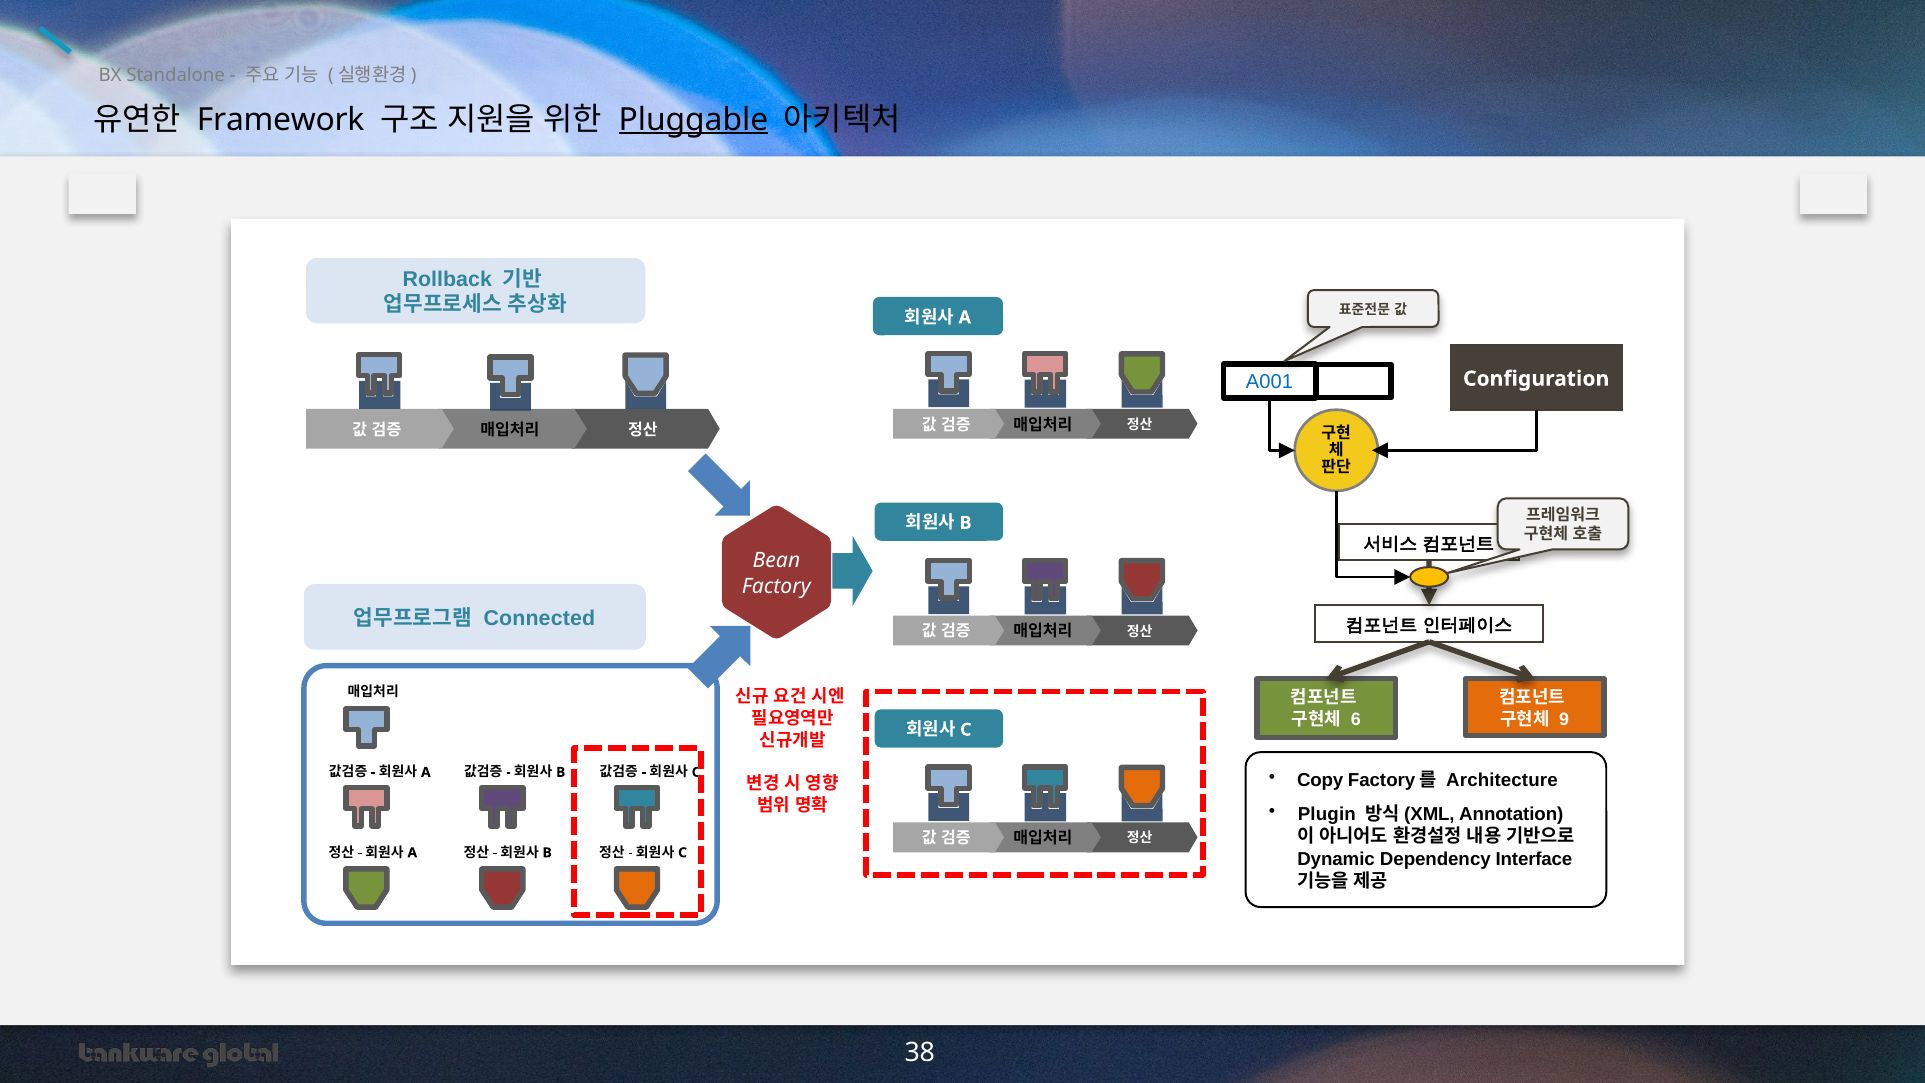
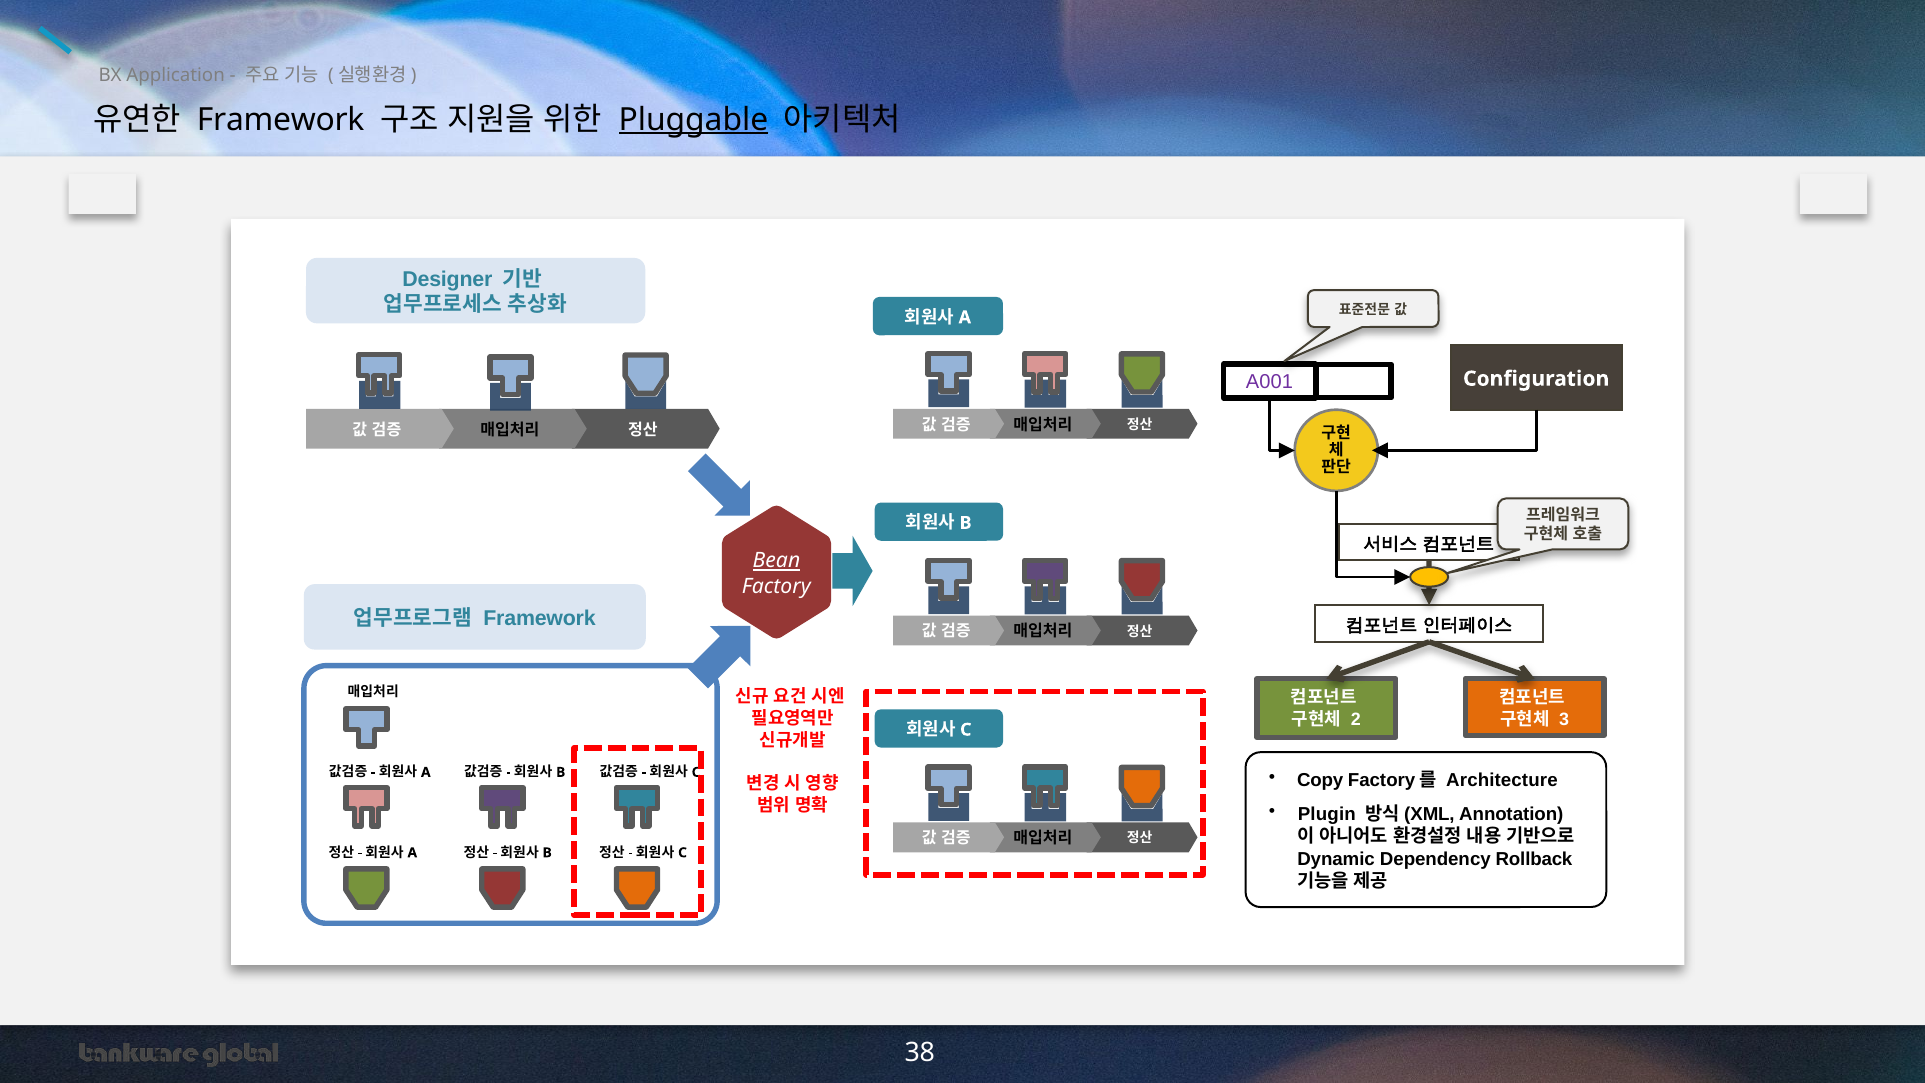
Standalone: Standalone -> Application (176, 75)
Rollback: Rollback -> Designer (447, 279)
A001 colour: blue -> purple (1269, 382)
Bean underline: none -> present (776, 561)
Connected: Connected -> Framework (540, 618)
6: 6 -> 2 (1356, 719)
9: 9 -> 3 (1564, 719)
Interface: Interface -> Rollback (1534, 859)
